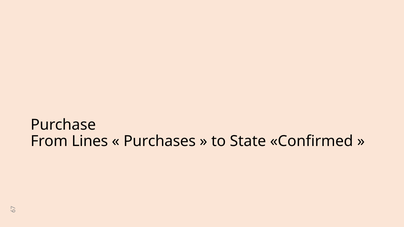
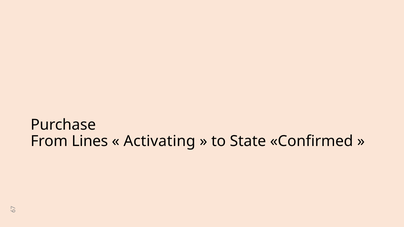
Purchases: Purchases -> Activating (160, 141)
